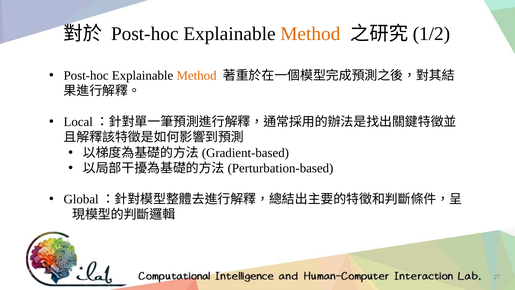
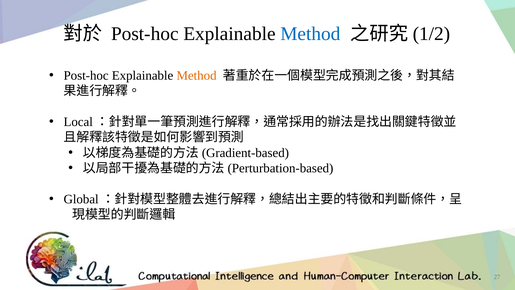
Method colour: orange -> blue (310, 34)
